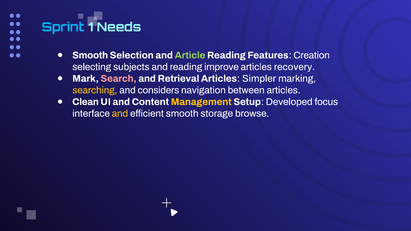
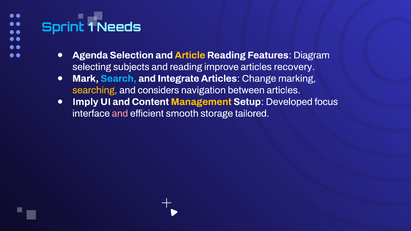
Smooth: Smooth -> Agenda (90, 55)
Article colour: light green -> yellow (190, 55)
Creation: Creation -> Diagram (312, 55)
Search colour: pink -> light blue (119, 79)
Retrieval: Retrieval -> Integrate (178, 79)
Simpler: Simpler -> Change (259, 79)
Clean: Clean -> Imply (85, 102)
and colour: yellow -> pink (120, 114)
browse: browse -> tailored (252, 114)
